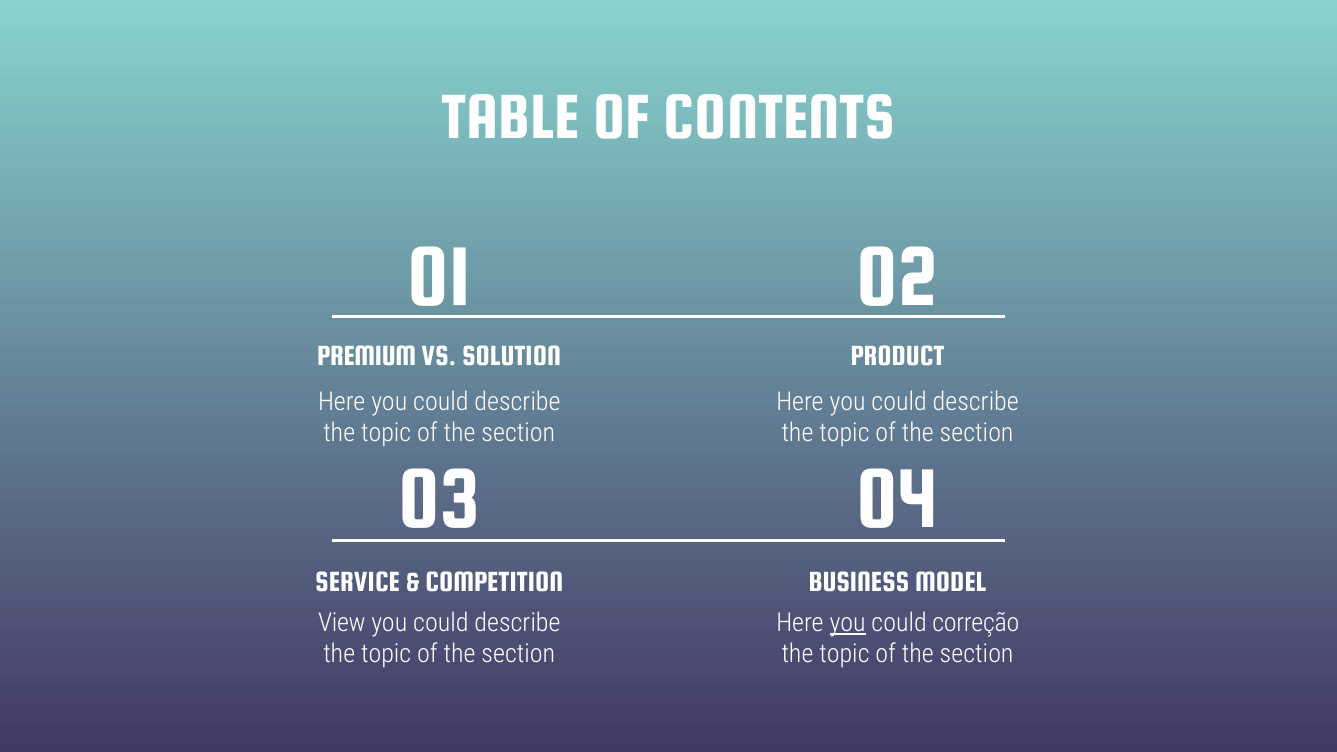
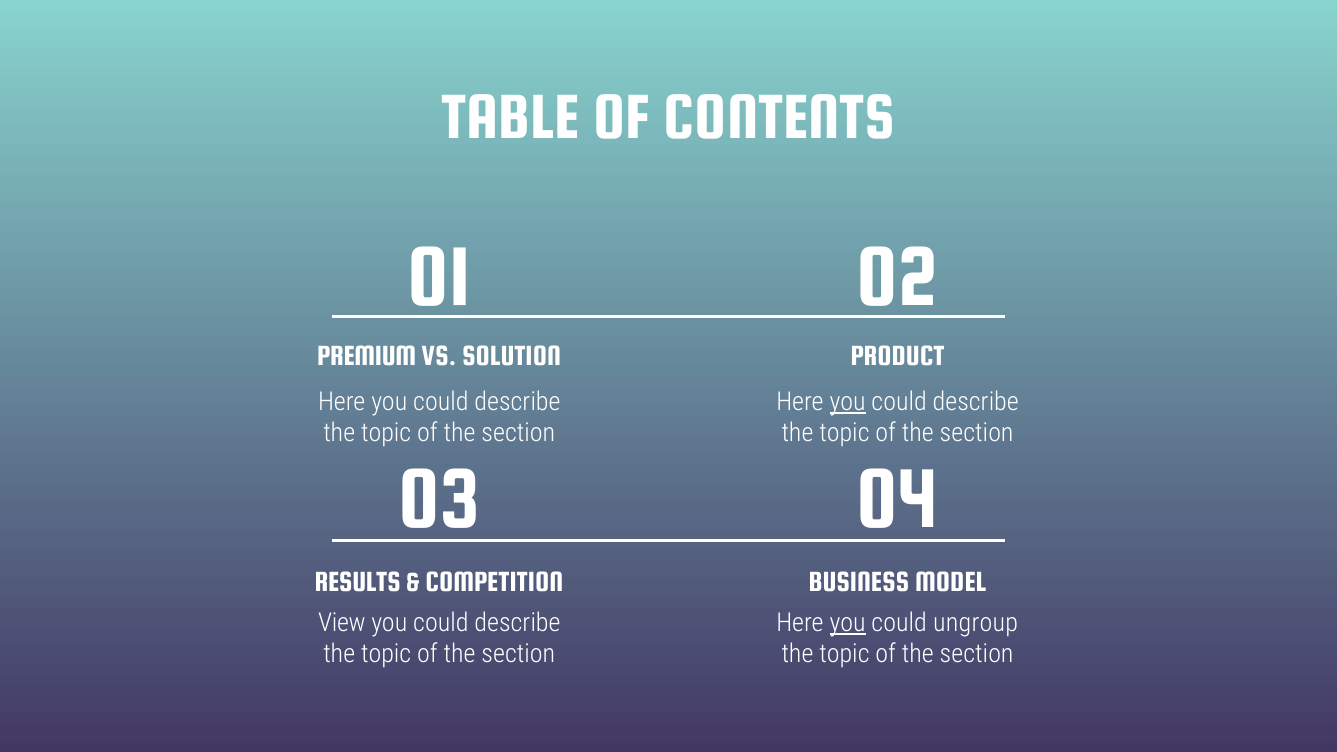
you underline: none -> present (848, 402)
SERVICE: SERVICE -> RESULTS (358, 582)
correção: correção -> ungroup (976, 623)
